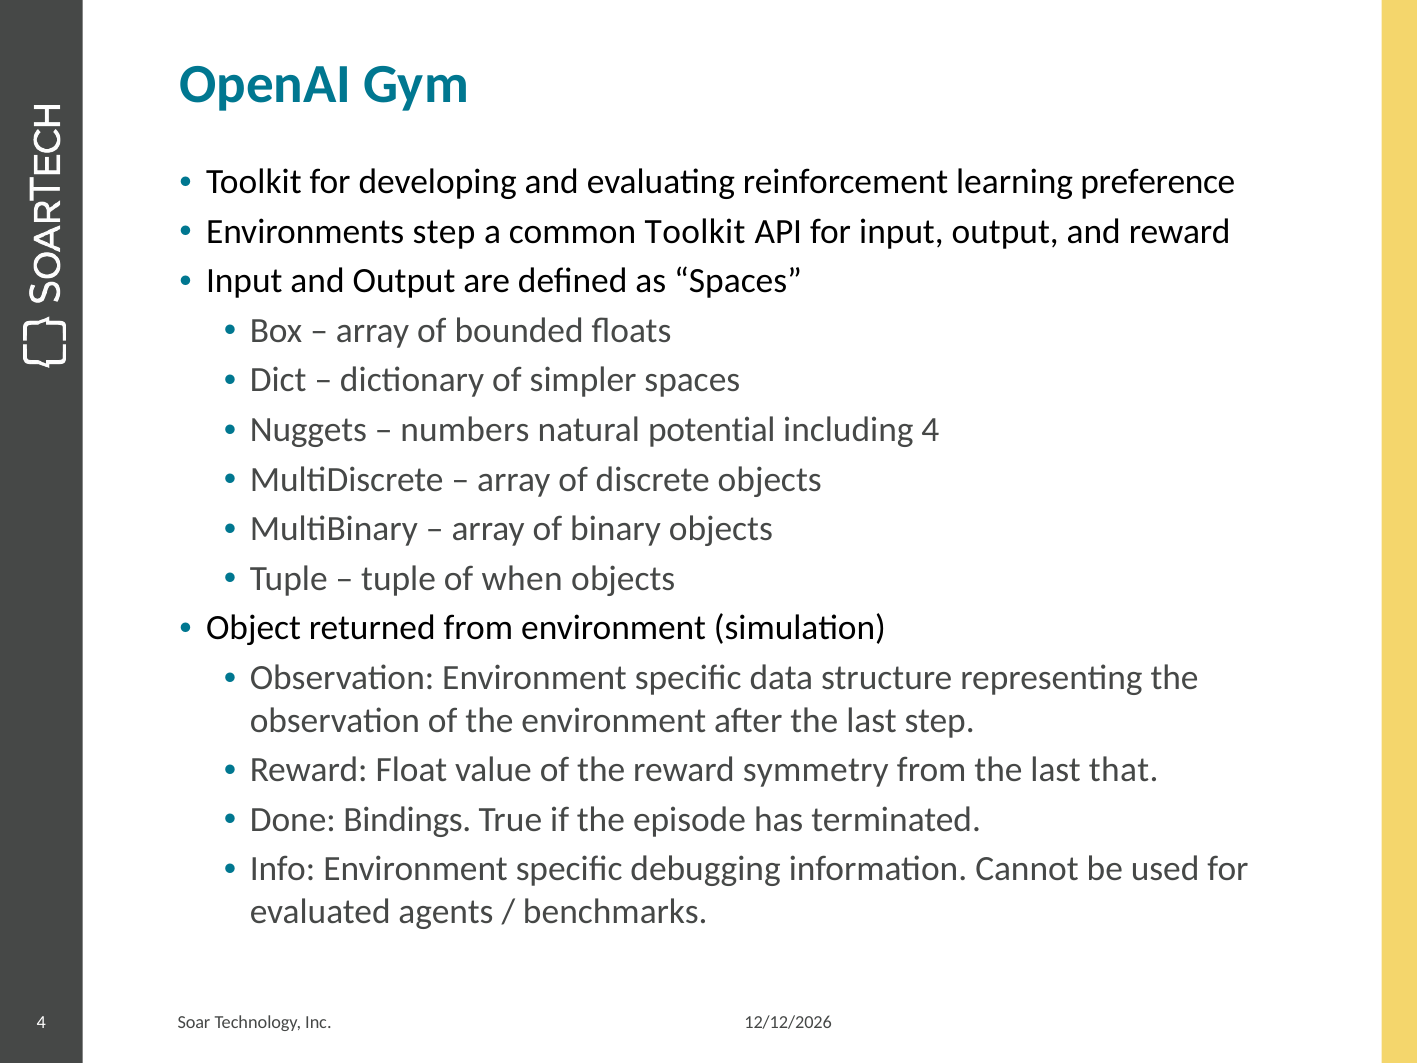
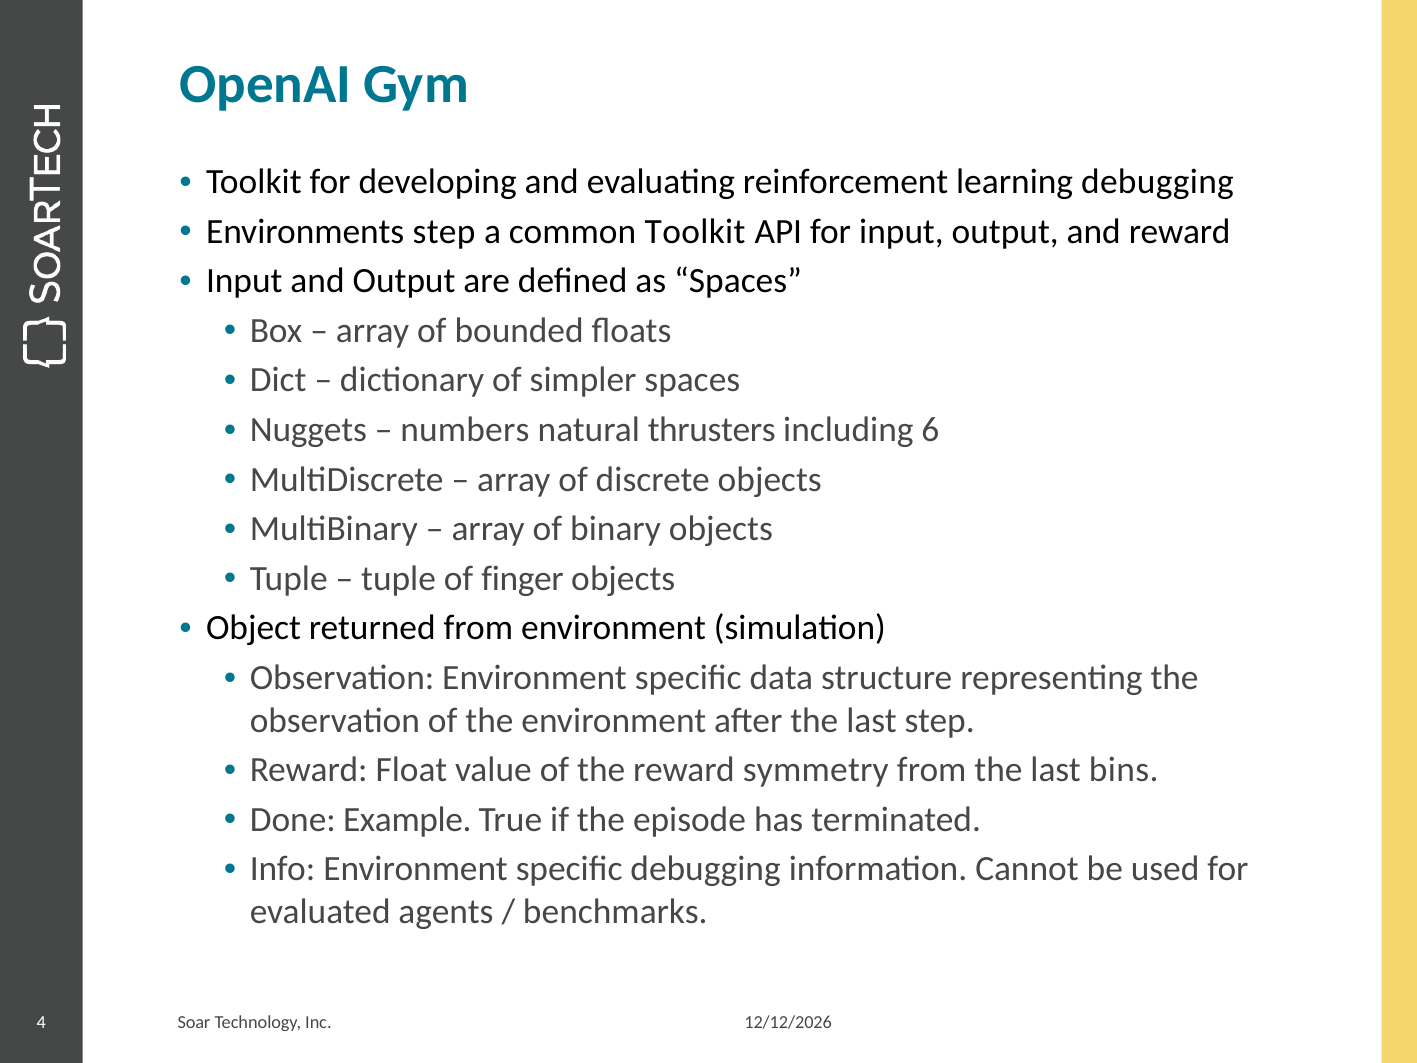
learning preference: preference -> debugging (1157, 182)
potential: potential -> thrusters (712, 430)
including 4: 4 -> 6 (930, 430)
when: when -> finger (522, 579)
that: that -> bins (1124, 770)
Bindings: Bindings -> Example (407, 819)
